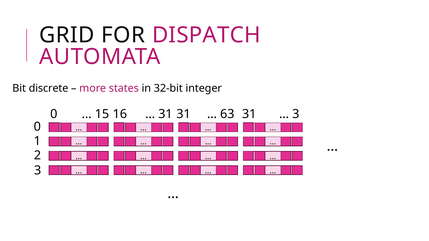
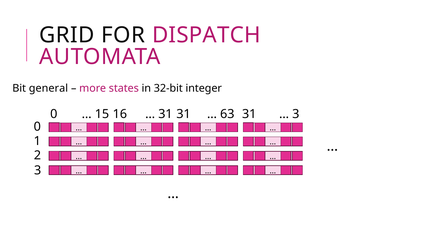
discrete: discrete -> general (48, 88)
